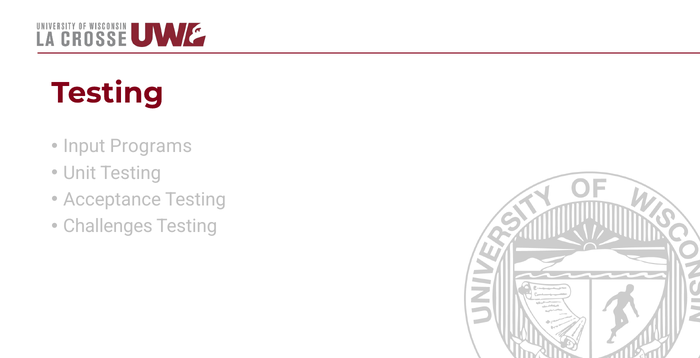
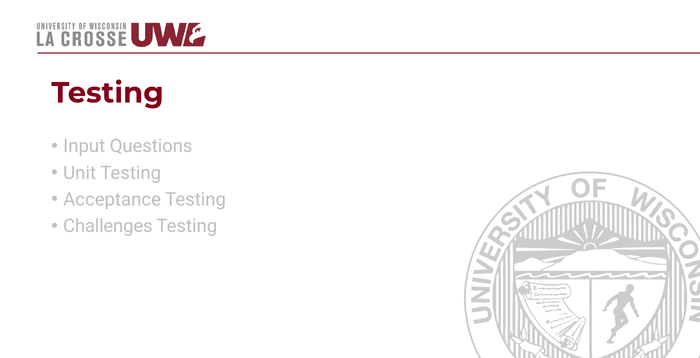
Programs: Programs -> Questions (151, 146)
